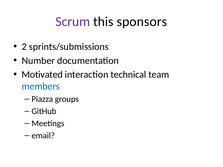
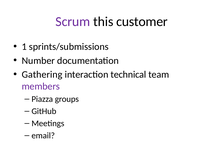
sponsors: sponsors -> customer (142, 22)
2: 2 -> 1 (24, 47)
Motivated: Motivated -> Gathering (42, 75)
members colour: blue -> purple (41, 86)
